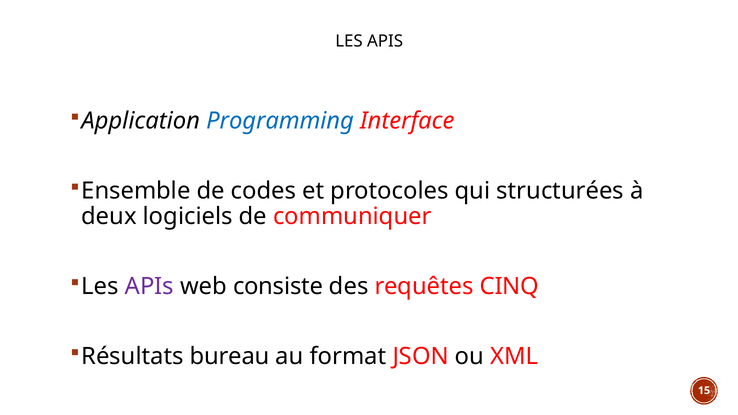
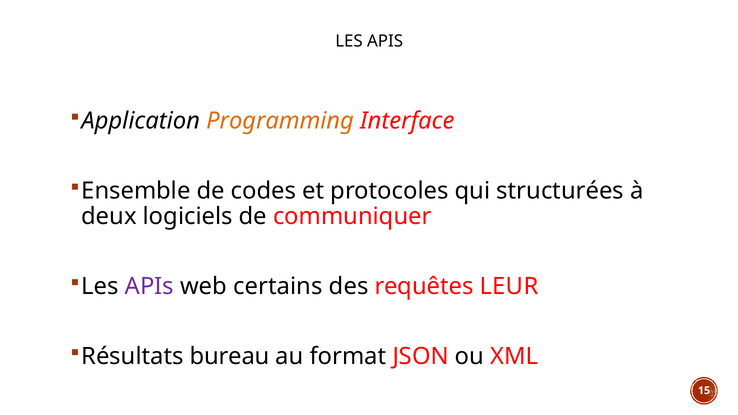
Programming colour: blue -> orange (280, 121)
consiste: consiste -> certains (278, 286)
CINQ: CINQ -> LEUR (509, 286)
